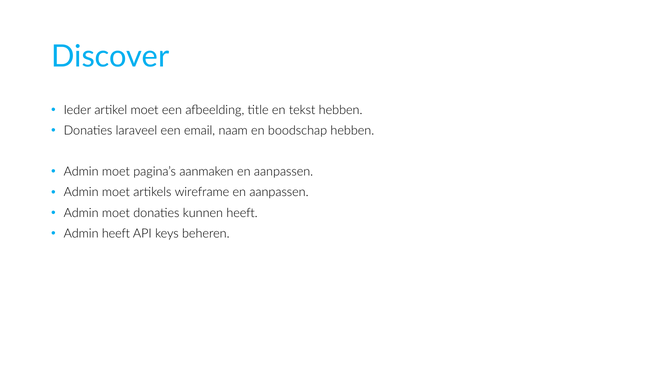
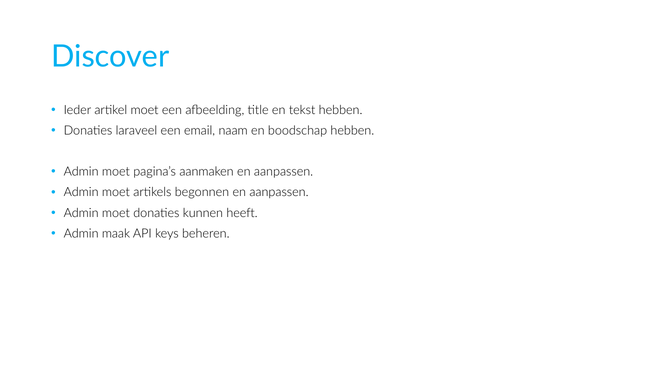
wireframe: wireframe -> begonnen (202, 192)
Admin heeft: heeft -> maak (116, 233)
